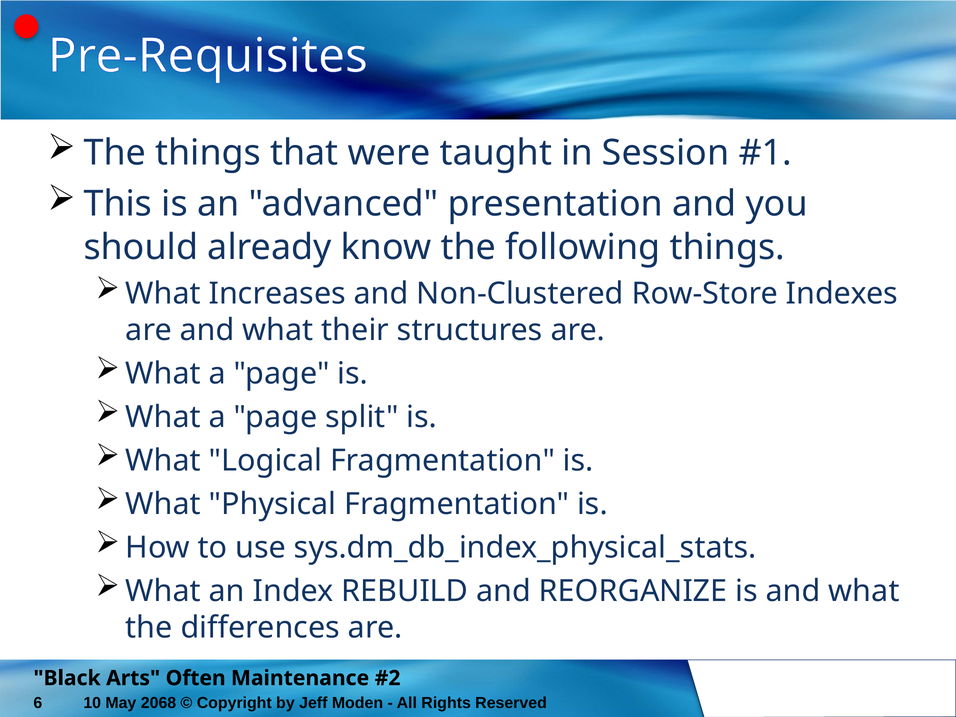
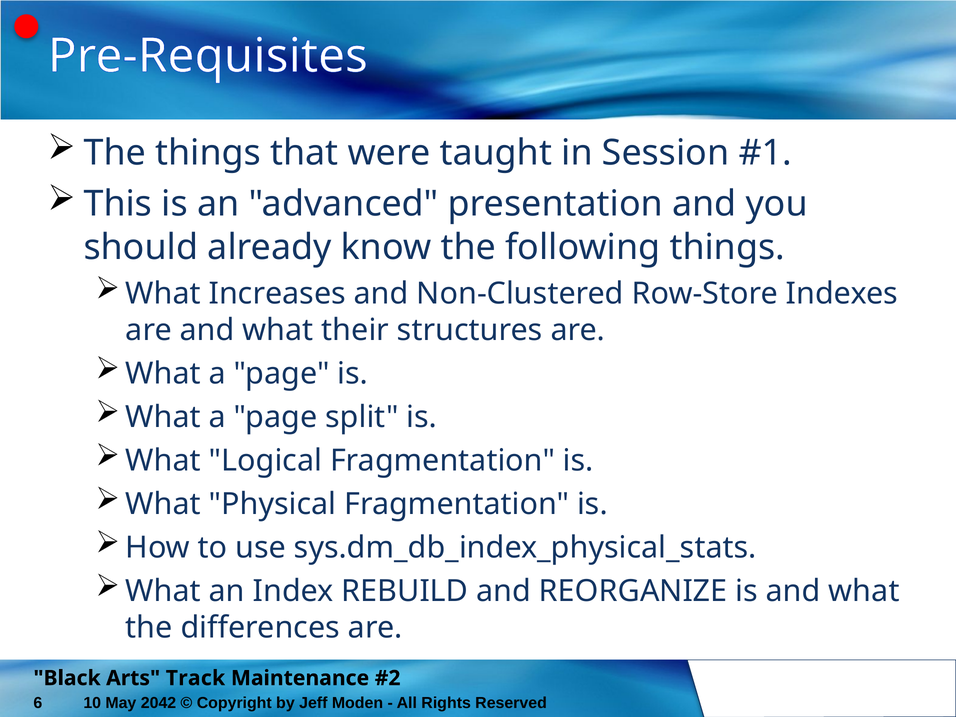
Often: Often -> Track (195, 678)
2068: 2068 -> 2042 (159, 703)
